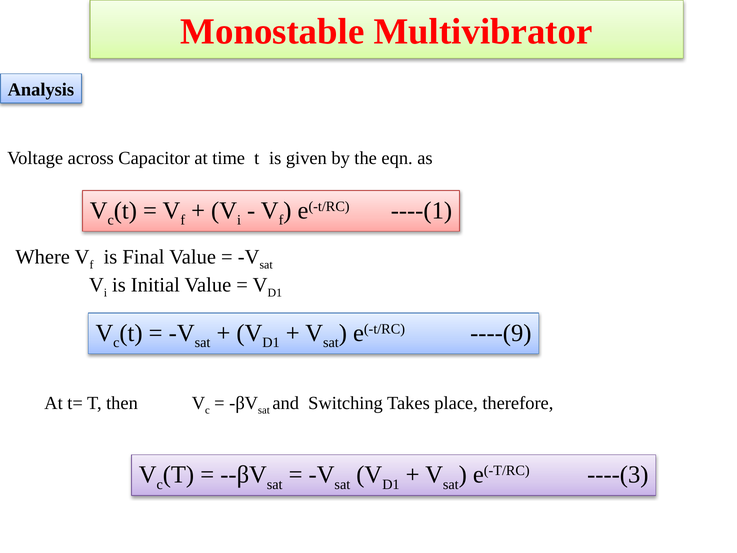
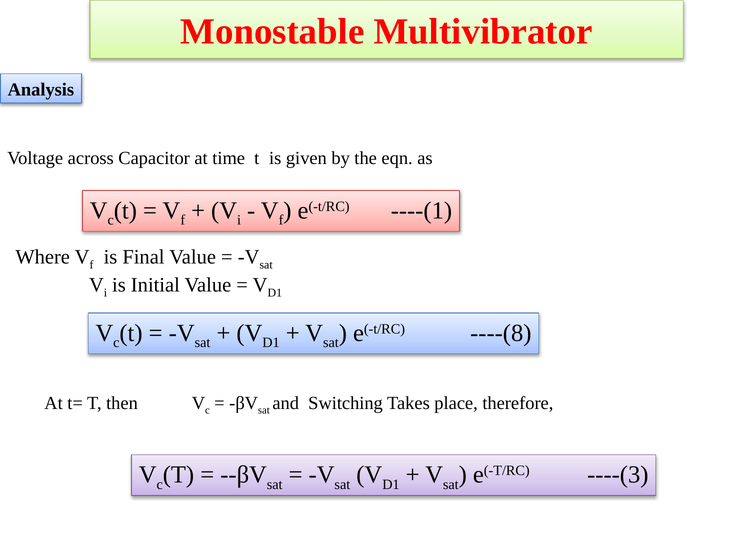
----(9: ----(9 -> ----(8 (501, 333)
